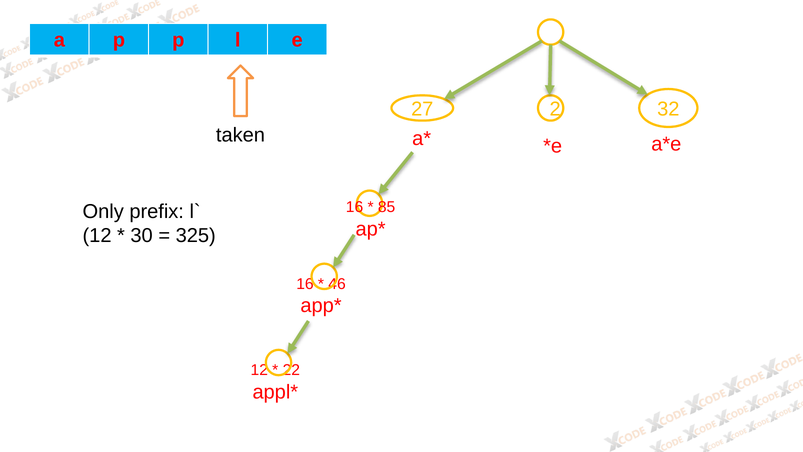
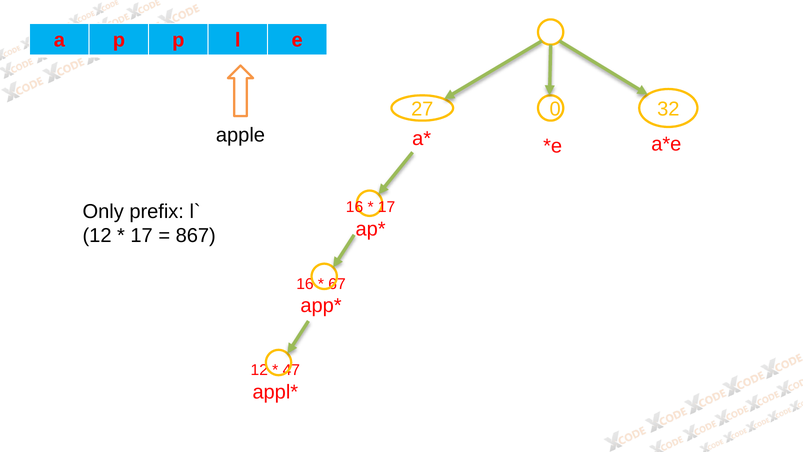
2: 2 -> 0 (555, 109)
taken: taken -> apple (240, 135)
85: 85 -> 17 (387, 207)
30: 30 -> 17 (142, 236)
325: 325 -> 867 (196, 236)
46: 46 -> 67 (337, 284)
22: 22 -> 47 (291, 370)
